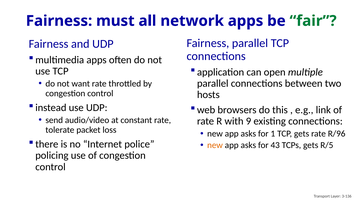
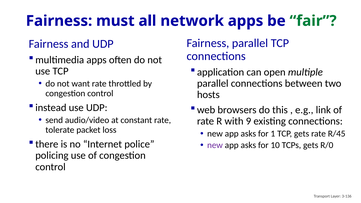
R/96: R/96 -> R/45 (337, 134)
new colour: orange -> purple (215, 145)
43: 43 -> 10 (275, 145)
R/5: R/5 -> R/0 (327, 145)
